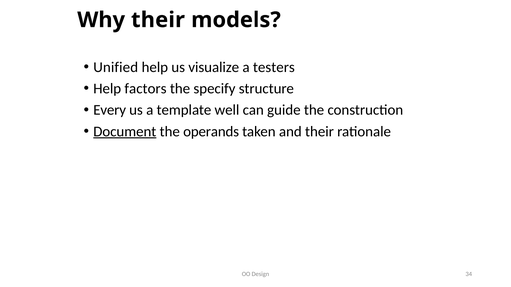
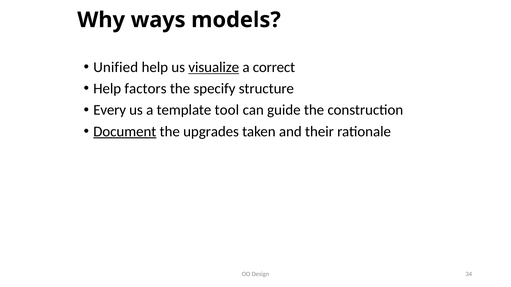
Why their: their -> ways (158, 20)
visualize underline: none -> present (214, 67)
testers: testers -> correct (274, 67)
well: well -> tool (227, 110)
operands: operands -> upgrades (211, 132)
